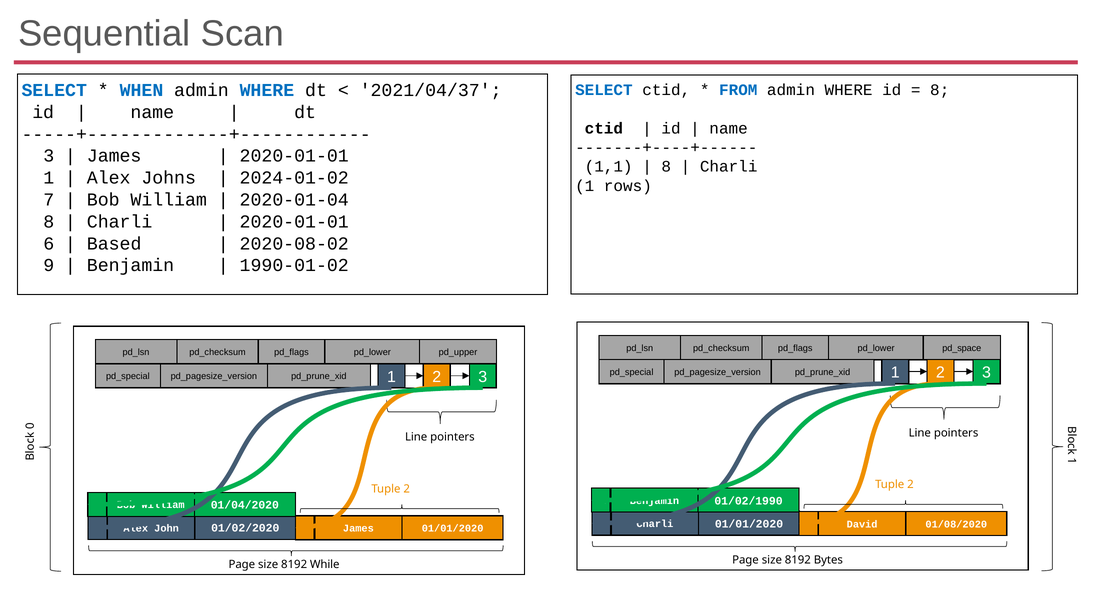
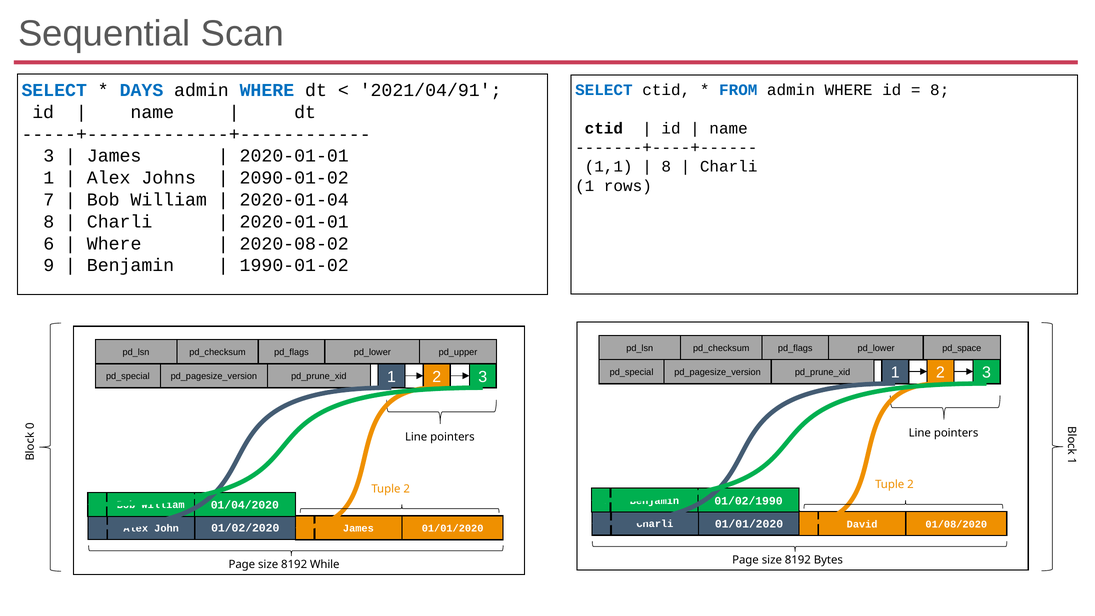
WHEN: WHEN -> DAYS (141, 90)
2021/04/37: 2021/04/37 -> 2021/04/91 (431, 90)
2024-01-02: 2024-01-02 -> 2090-01-02 (294, 178)
Based: Based -> Where (114, 243)
